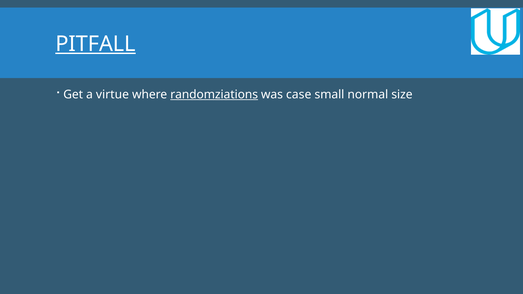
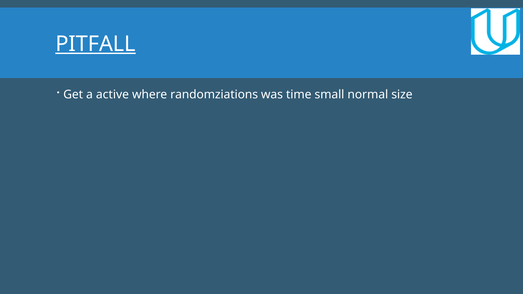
virtue: virtue -> active (112, 95)
randomziations underline: present -> none (214, 95)
case: case -> time (299, 95)
